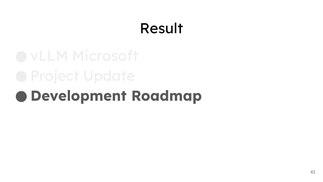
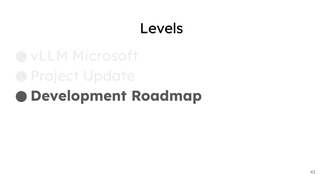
Result: Result -> Levels (162, 29)
